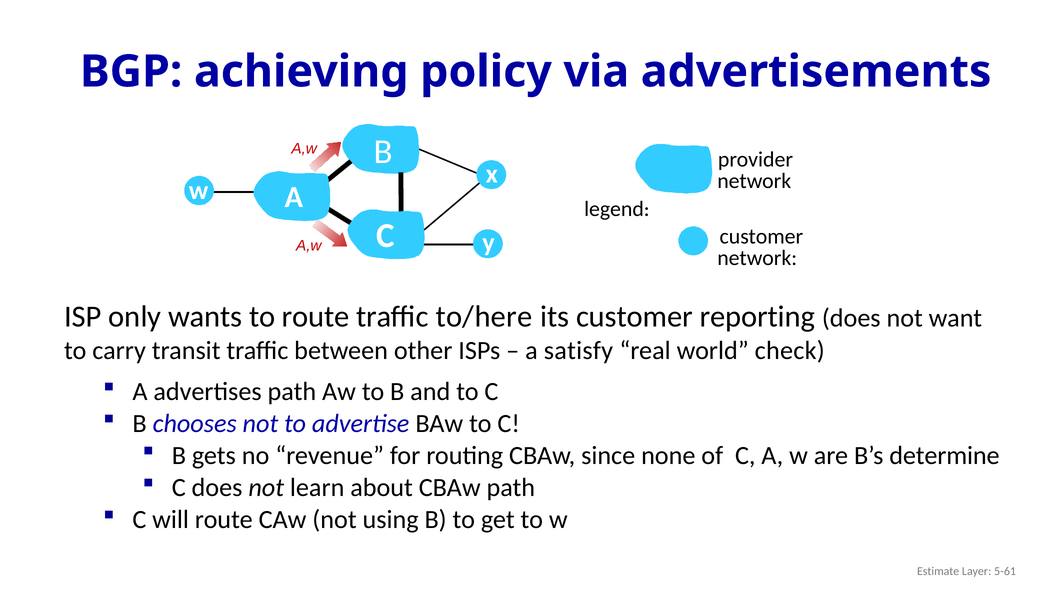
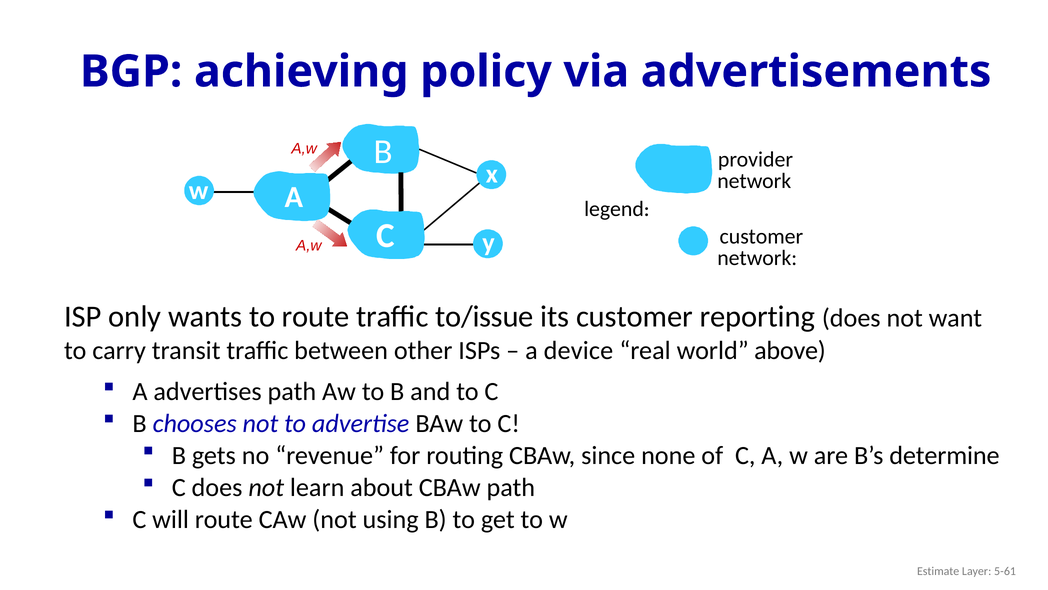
to/here: to/here -> to/issue (484, 316)
satisfy: satisfy -> device (578, 350)
check: check -> above (790, 350)
